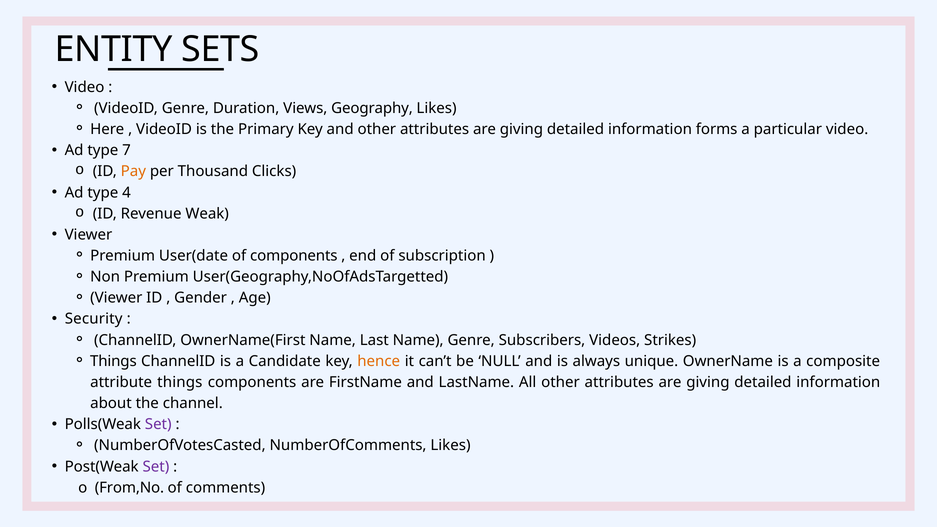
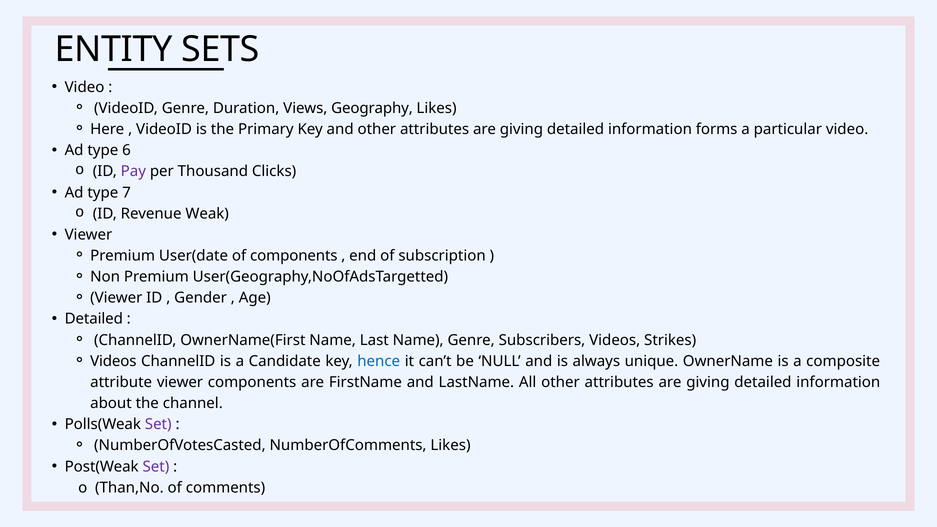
7: 7 -> 6 (127, 150)
Pay colour: orange -> purple (133, 171)
4: 4 -> 7 (127, 193)
Security: Security -> Detailed (94, 319)
Things: Things -> Videos (113, 361)
hence colour: orange -> blue (379, 361)
attribute things: things -> viewer (180, 382)
From,No: From,No -> Than,No (129, 488)
